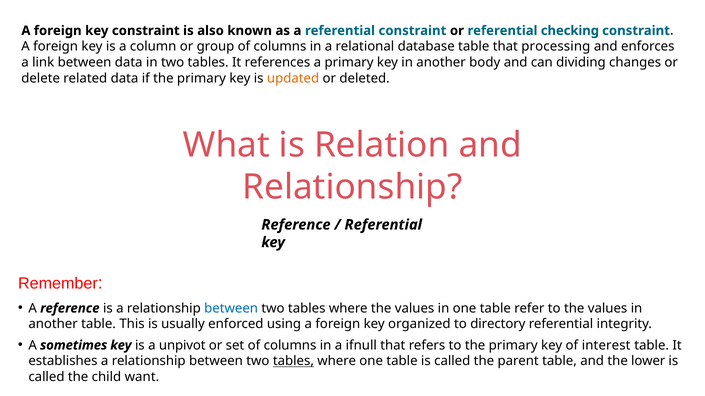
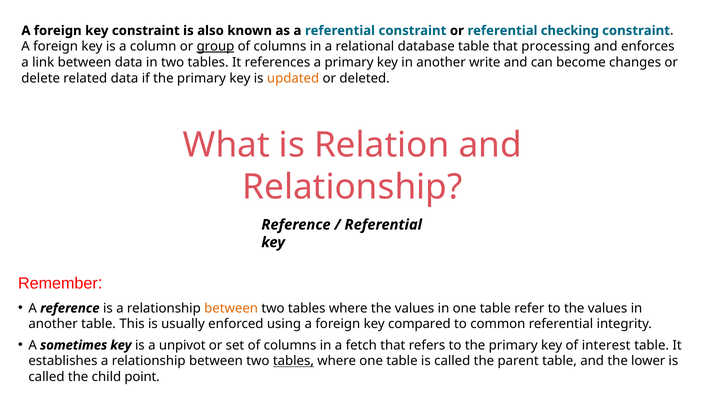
group underline: none -> present (215, 47)
body: body -> write (485, 62)
dividing: dividing -> become (581, 62)
between colour: blue -> orange (231, 309)
organized: organized -> compared (419, 325)
directory: directory -> common (498, 325)
ifnull: ifnull -> fetch (361, 346)
want: want -> point (142, 377)
